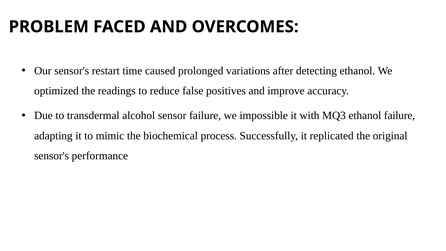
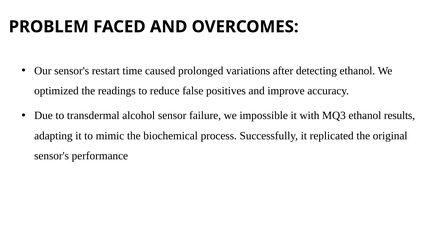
ethanol failure: failure -> results (400, 116)
